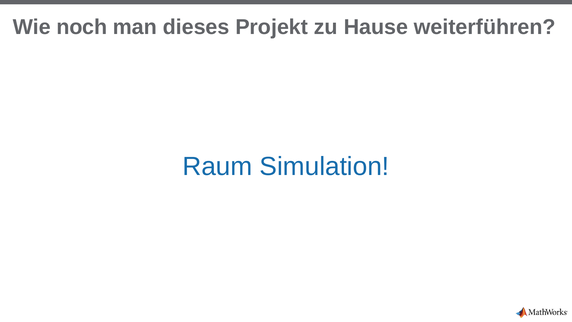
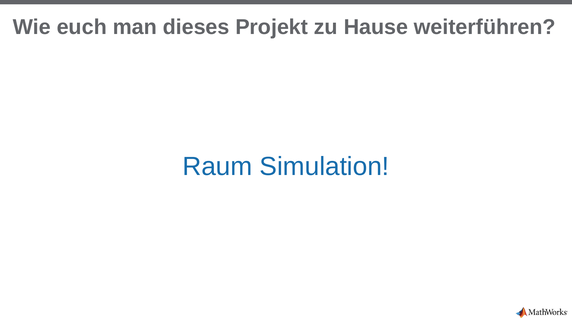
noch: noch -> euch (82, 27)
